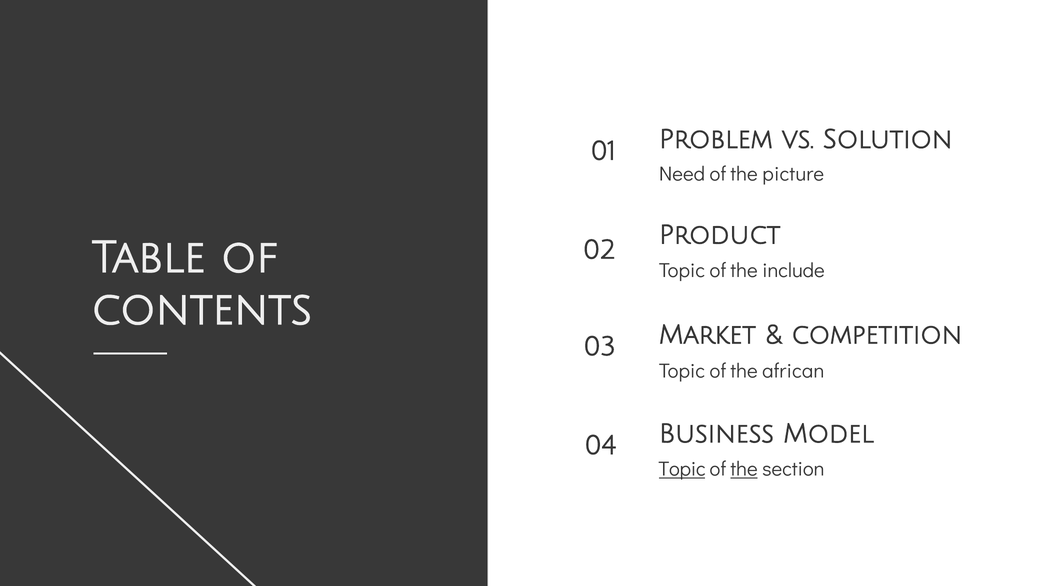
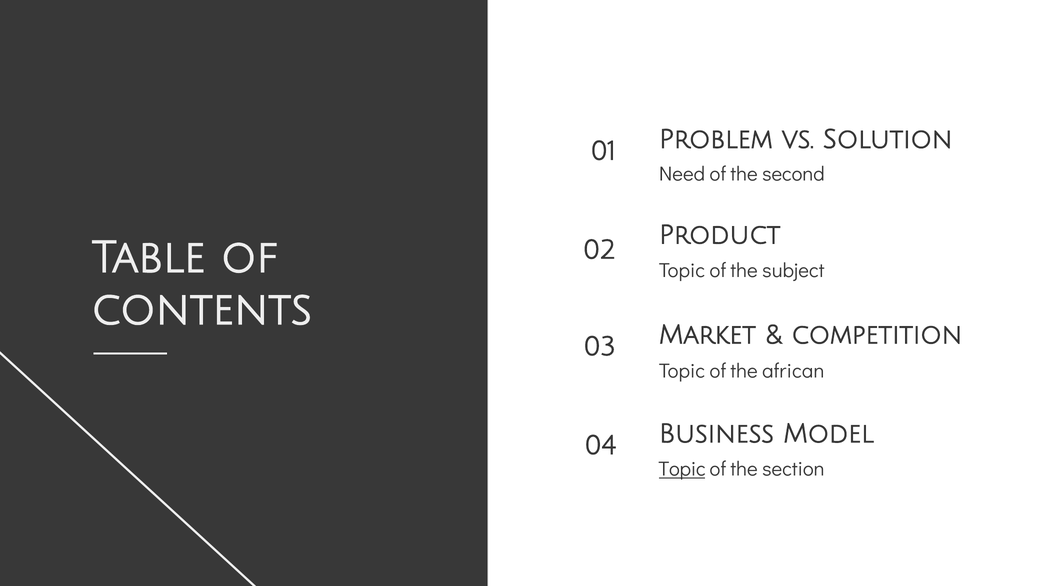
picture: picture -> second (793, 174)
include: include -> subject (793, 270)
the underline: present -> none (744, 469)
